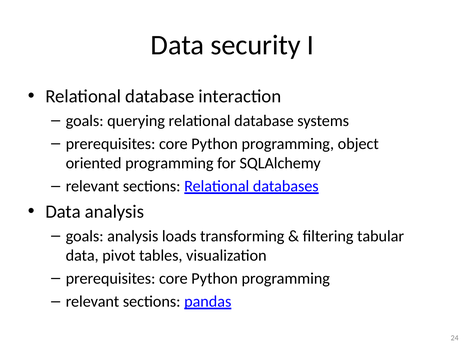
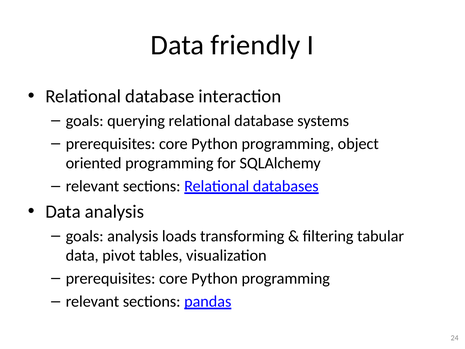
security: security -> friendly (255, 45)
